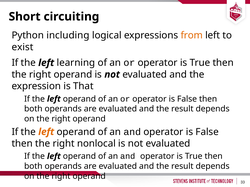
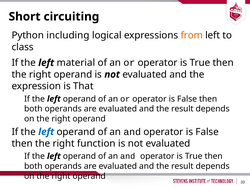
exist: exist -> class (23, 47)
learning: learning -> material (76, 63)
left colour: orange -> blue (46, 132)
nonlocal: nonlocal -> function (96, 144)
